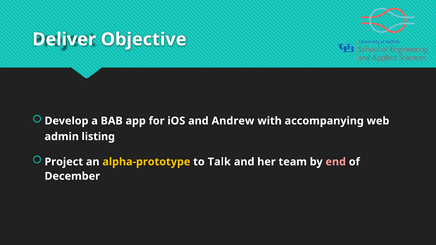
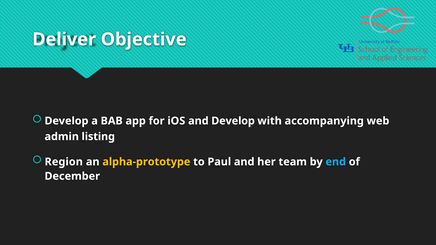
and Andrew: Andrew -> Develop (233, 121)
Project: Project -> Region (64, 162)
Talk: Talk -> Paul (219, 162)
end colour: pink -> light blue (336, 162)
